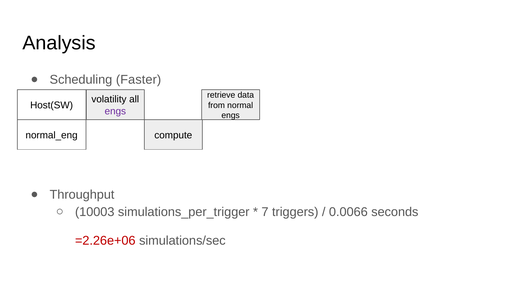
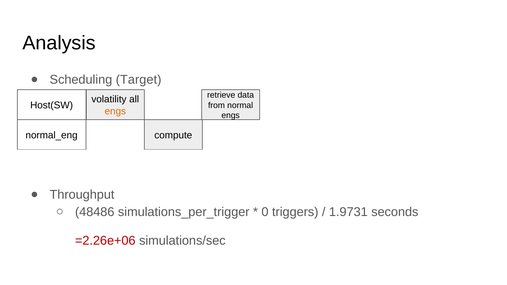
Faster: Faster -> Target (139, 80)
engs colour: purple -> orange (115, 111)
10003: 10003 -> 48486 (95, 212)
7: 7 -> 0 (265, 212)
0.0066: 0.0066 -> 1.9731 (348, 212)
